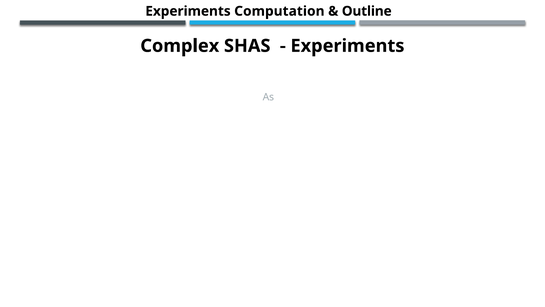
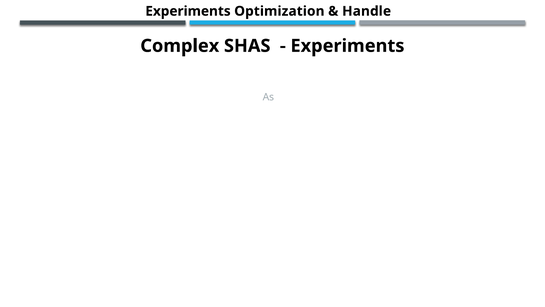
Computation: Computation -> Optimization (279, 11)
Outline: Outline -> Handle (367, 11)
